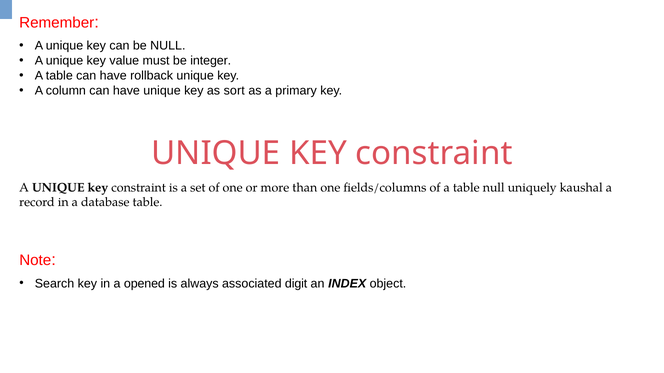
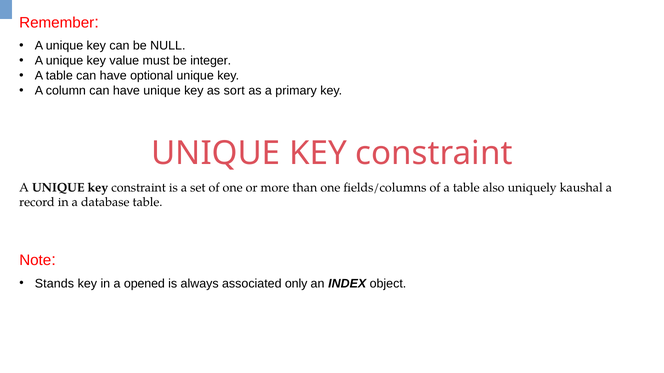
rollback: rollback -> optional (152, 76)
table null: null -> also (494, 188)
Search: Search -> Stands (54, 284)
digit: digit -> only (296, 284)
